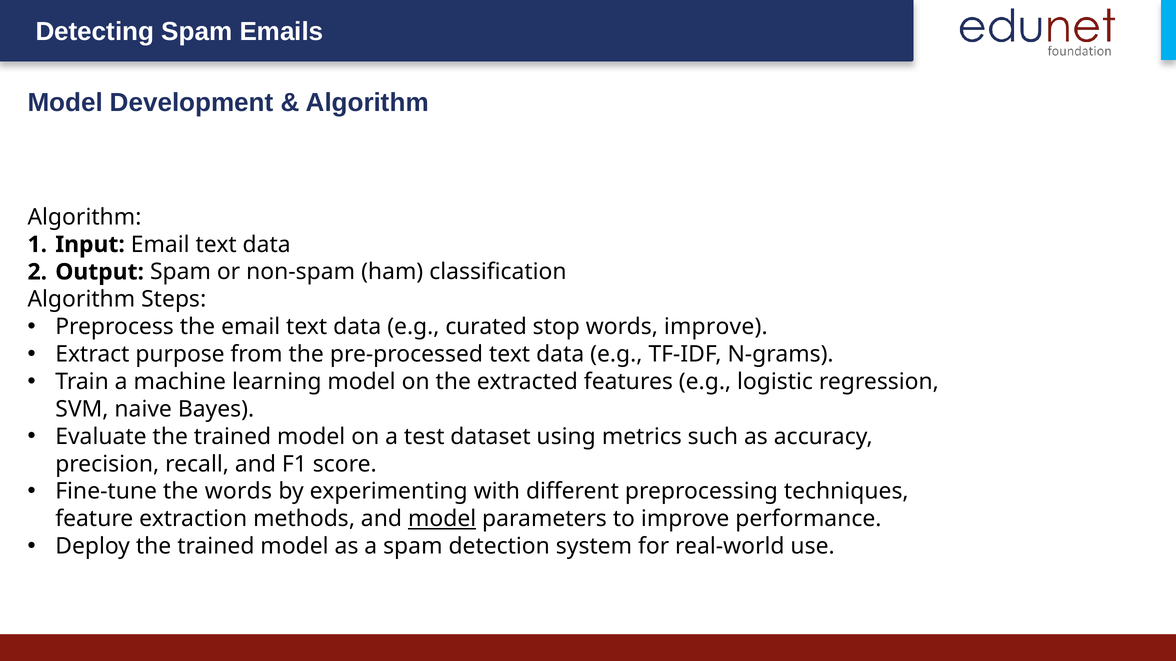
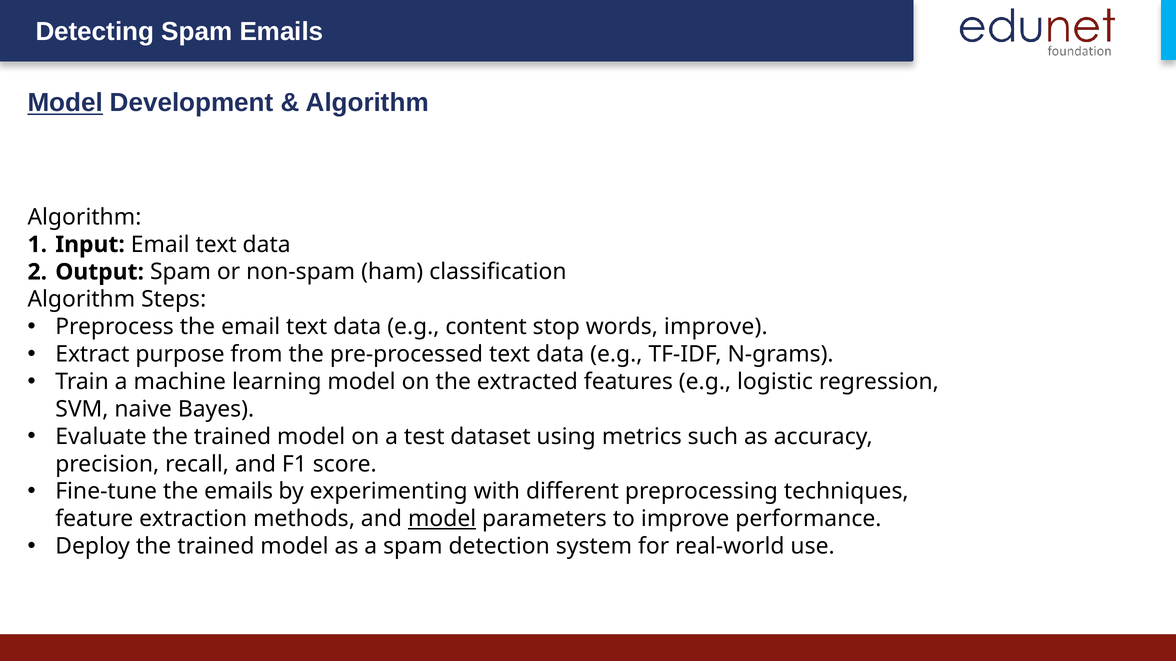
Model underline: none -> present (65, 103)
curated: curated -> content (486, 327)
the words: words -> emails (239, 492)
